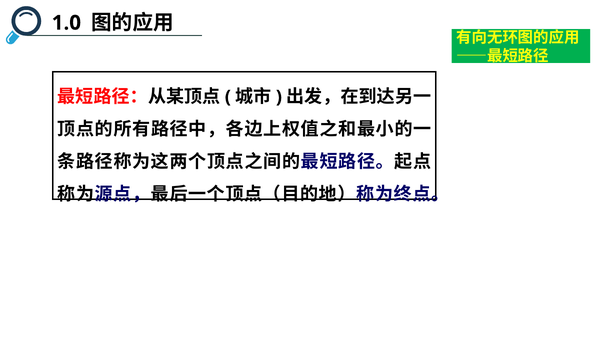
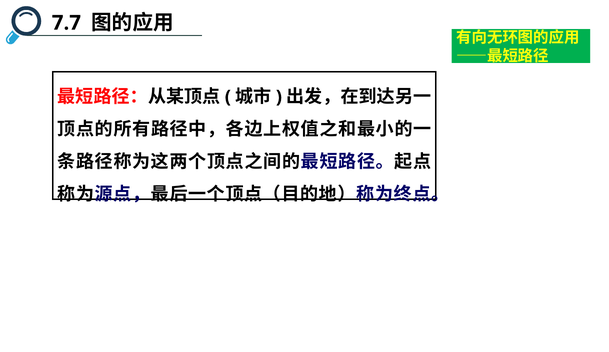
1.0: 1.0 -> 7.7 (66, 23)
